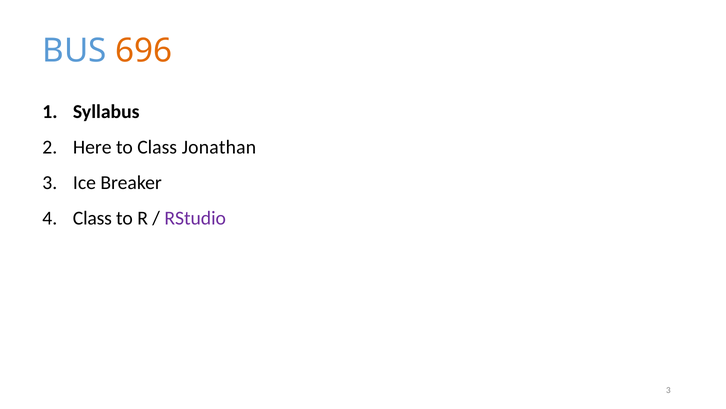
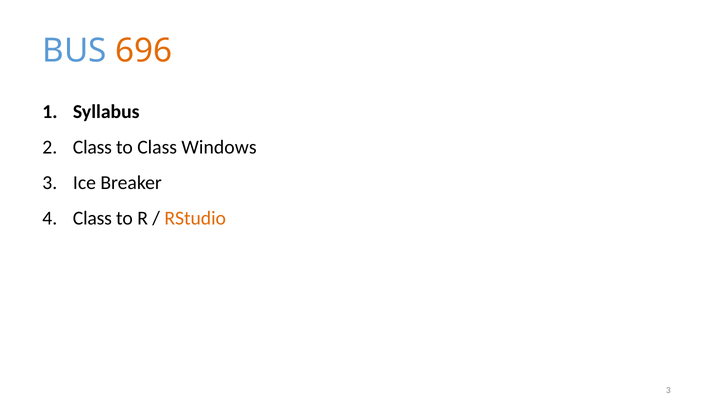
Here: Here -> Class (92, 147)
Jonathan: Jonathan -> Windows (219, 147)
RStudio colour: purple -> orange (195, 218)
